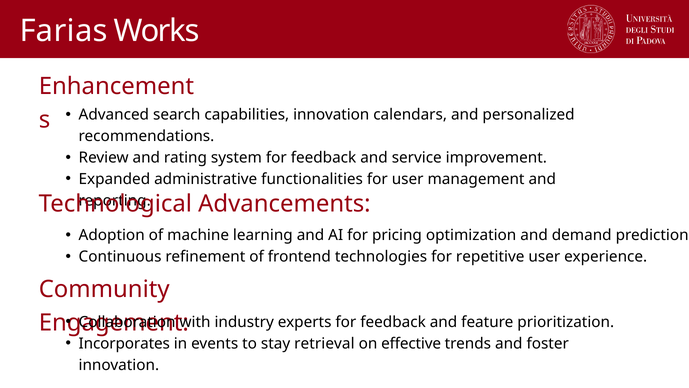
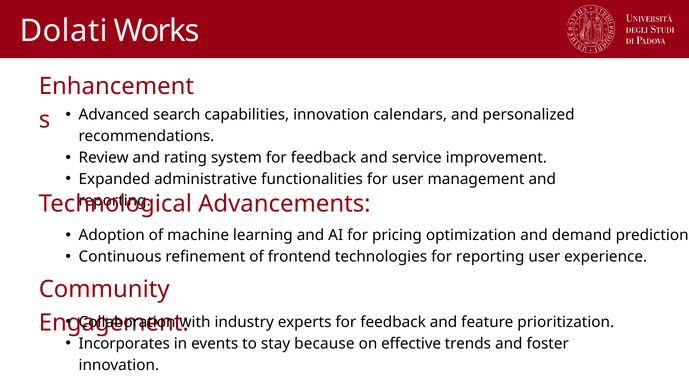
Farias: Farias -> Dolati (64, 31)
for repetitive: repetitive -> reporting (490, 257)
retrieval: retrieval -> because (324, 343)
